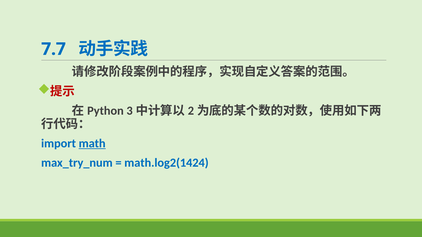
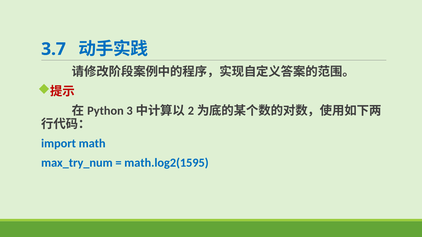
7.7: 7.7 -> 3.7 (54, 49)
math underline: present -> none (92, 144)
math.log2(1424: math.log2(1424 -> math.log2(1595 (166, 163)
